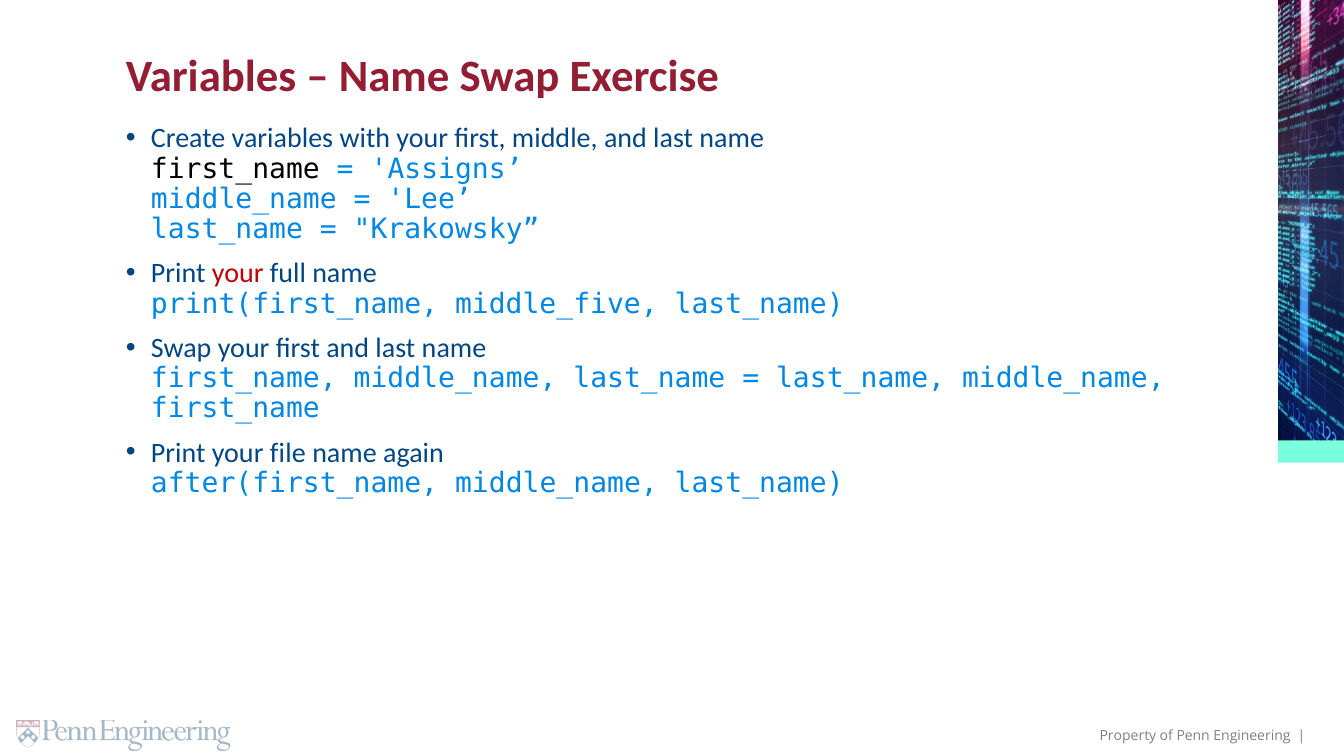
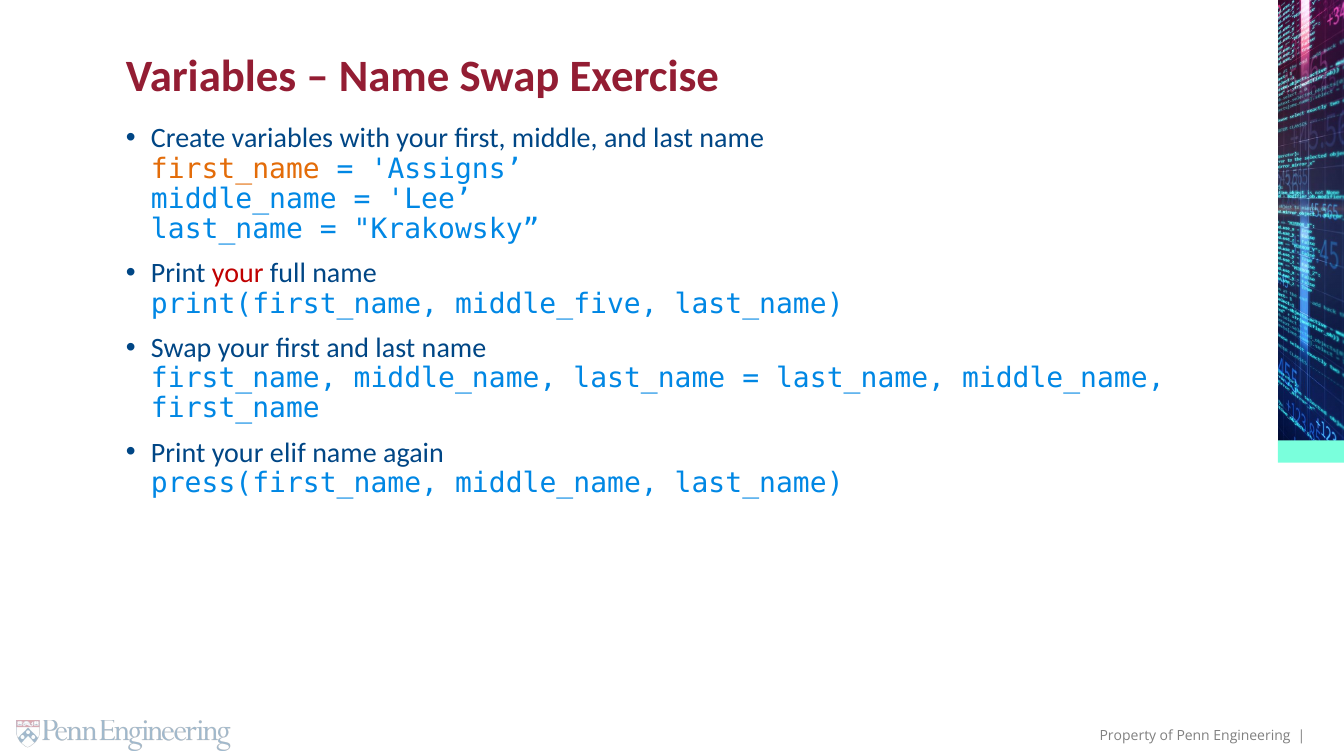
first_name colour: black -> orange (235, 169)
file: file -> elif (288, 453)
after(first_name: after(first_name -> press(first_name (295, 483)
